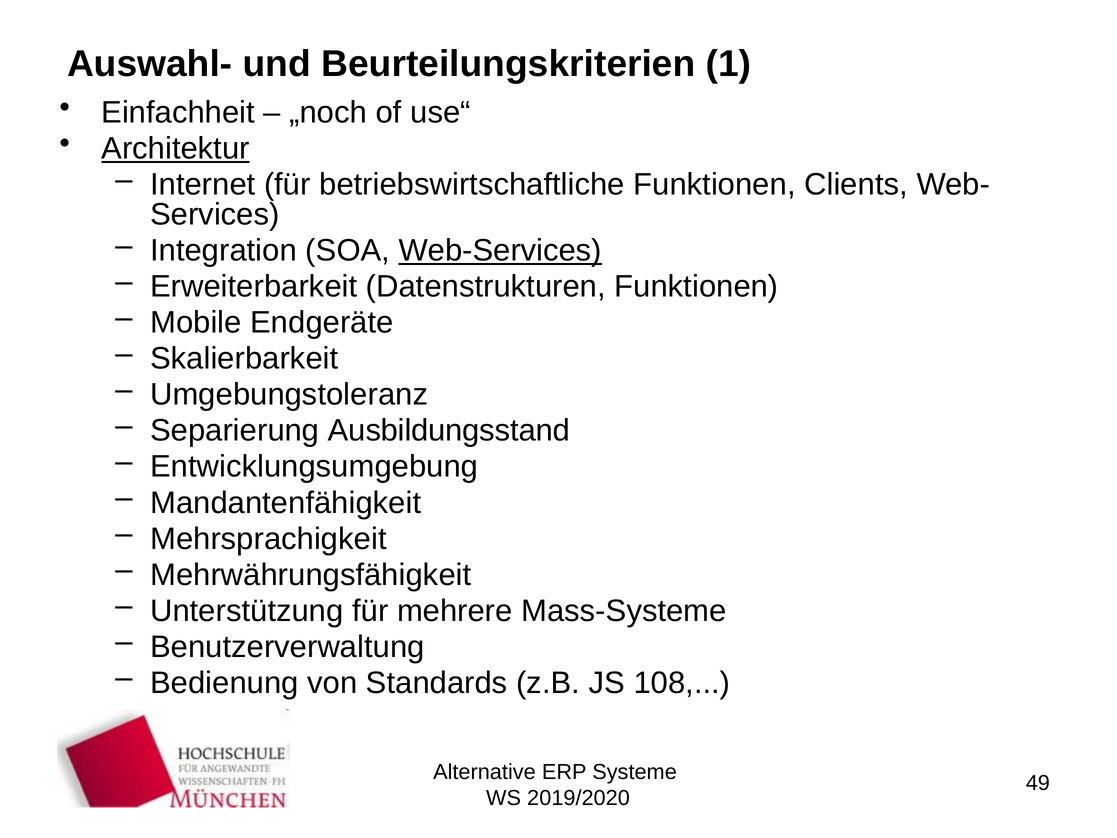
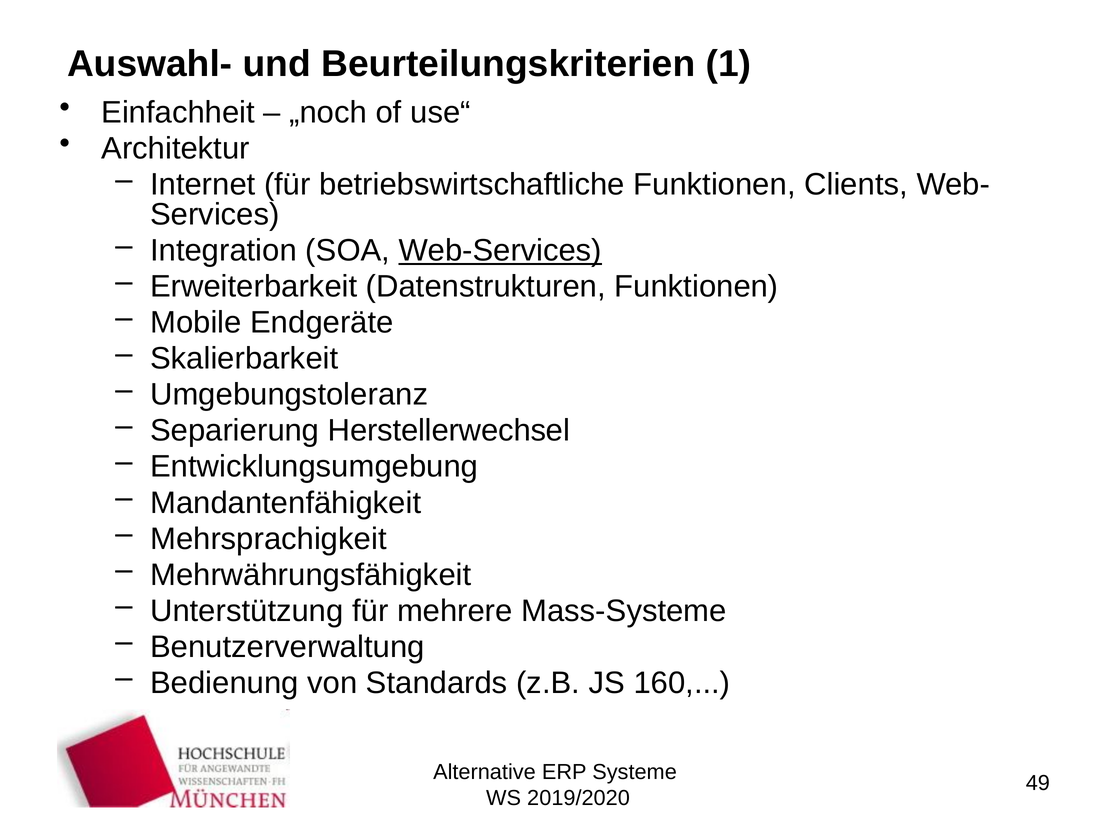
Architektur underline: present -> none (176, 149)
Ausbildungsstand: Ausbildungsstand -> Herstellerwechsel (449, 431)
108: 108 -> 160 (682, 683)
